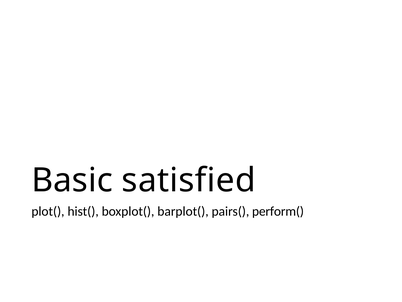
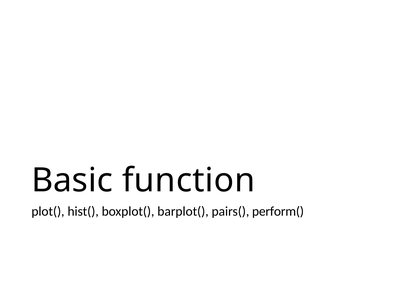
satisfied: satisfied -> function (189, 180)
